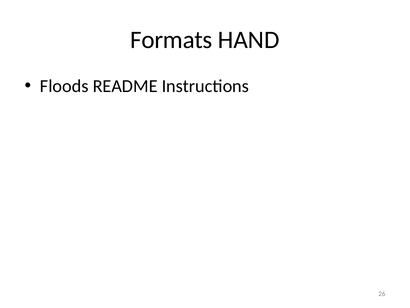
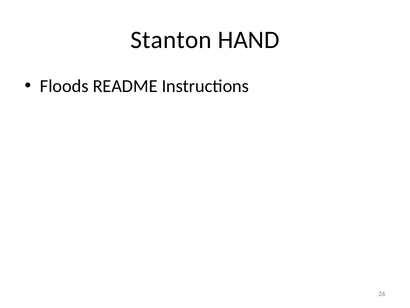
Formats: Formats -> Stanton (171, 40)
